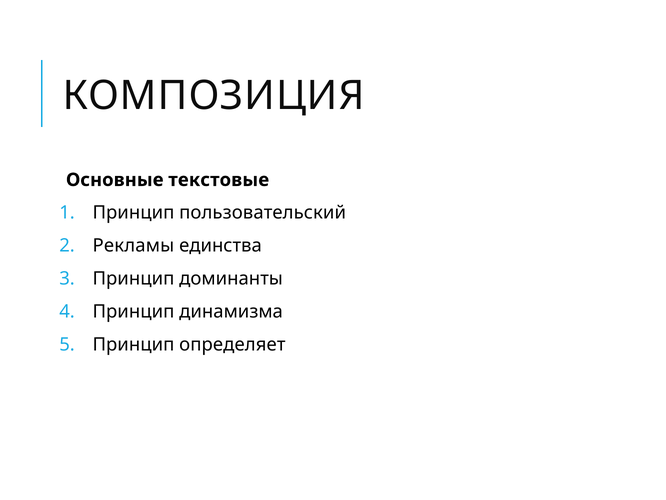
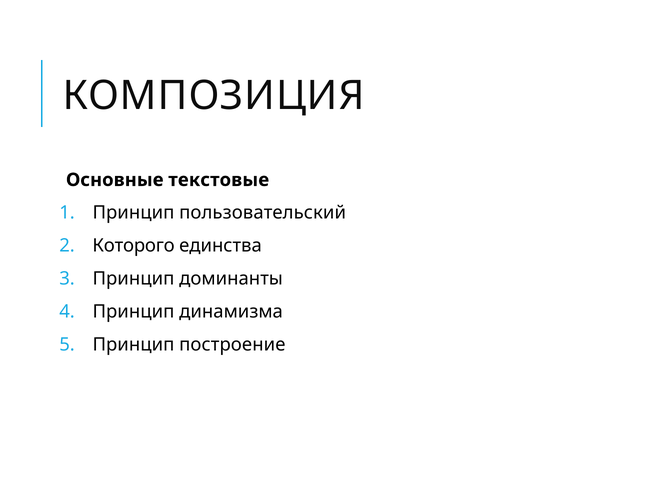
Рекламы: Рекламы -> Которого (134, 246)
определяет: определяет -> построение (232, 344)
